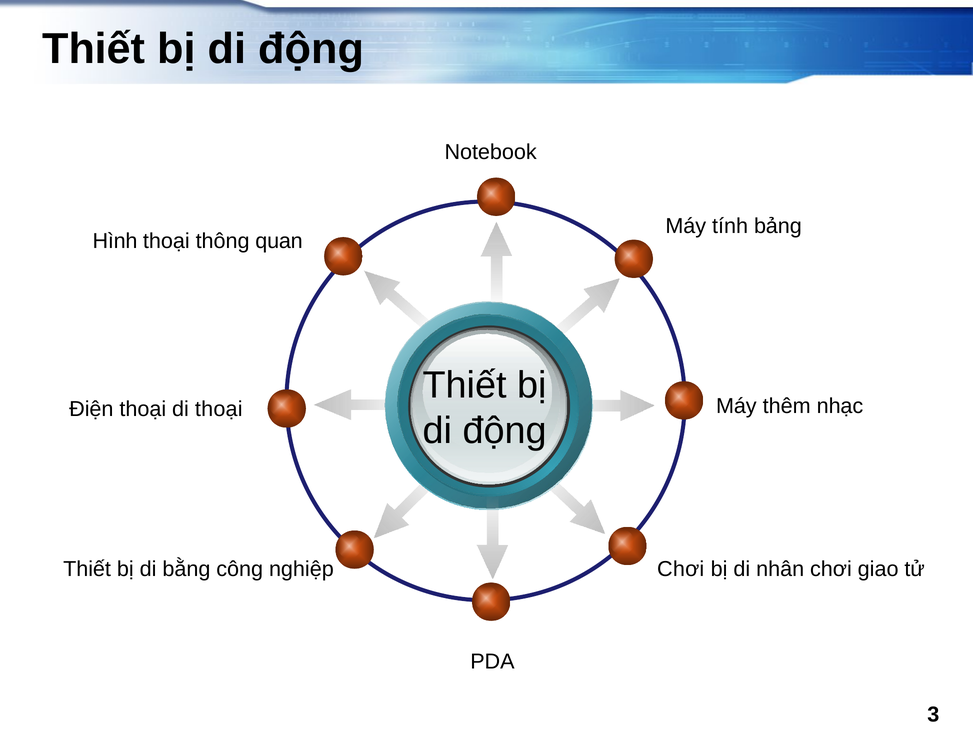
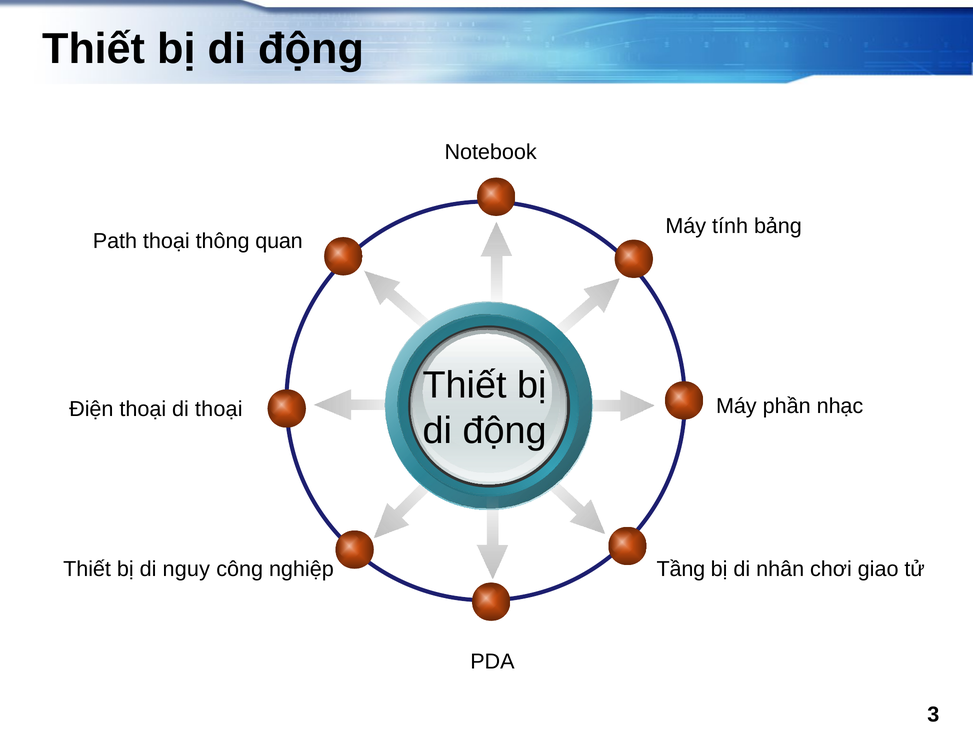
Hình: Hình -> Path (115, 241)
thêm: thêm -> phần (787, 406)
bằng: bằng -> nguy (186, 569)
Chơi: Chơi -> Tầng (681, 569)
